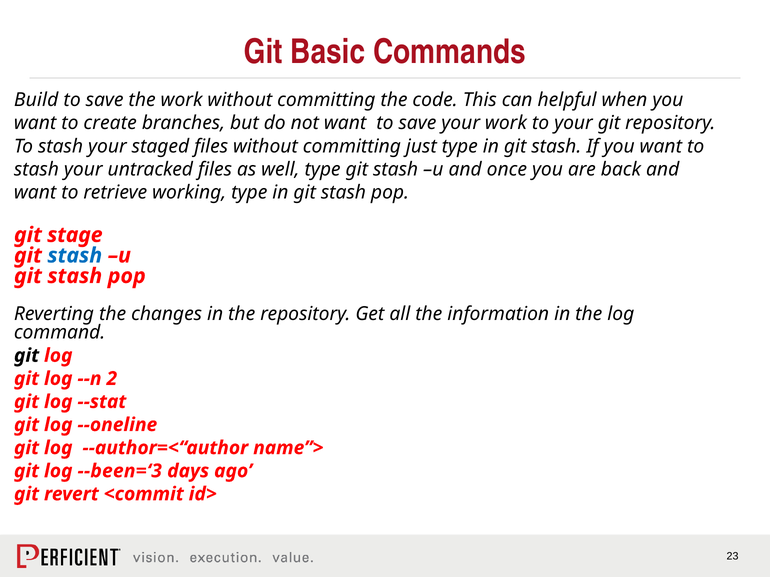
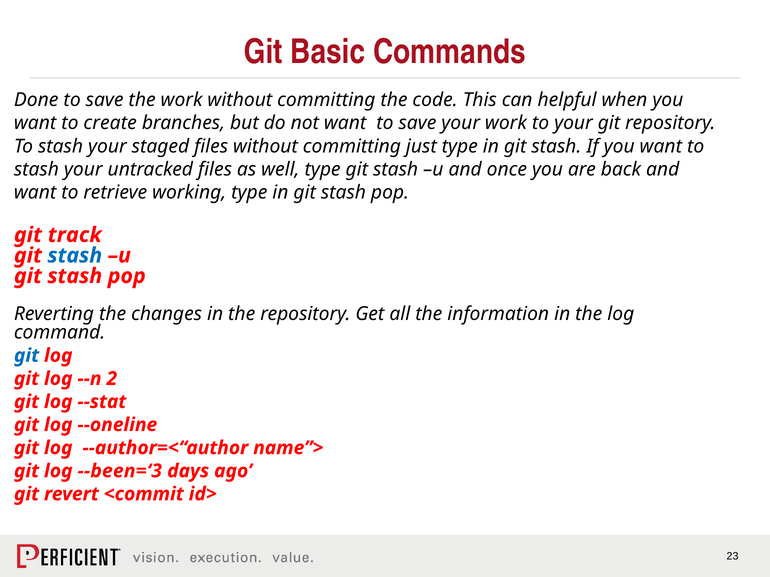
Build: Build -> Done (36, 100)
stage: stage -> track (75, 235)
git colour: black -> blue (27, 356)
